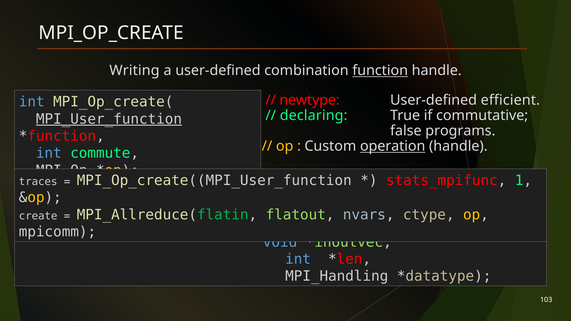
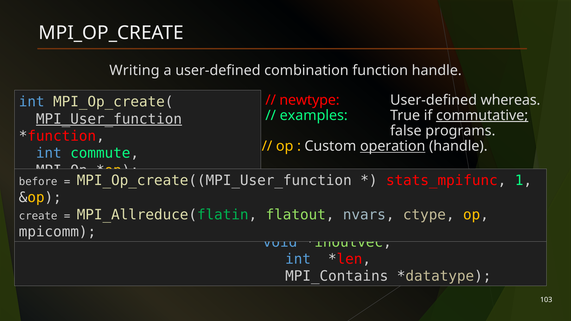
function underline: present -> none (380, 71)
efficient: efficient -> whereas (511, 100)
declaring: declaring -> examples (314, 116)
commutative underline: none -> present (482, 116)
traces: traces -> before (38, 182)
MPI_Handling: MPI_Handling -> MPI_Contains (337, 276)
